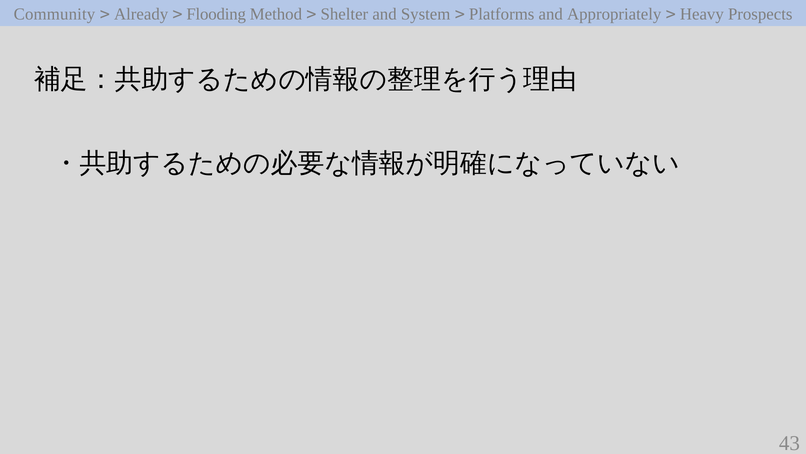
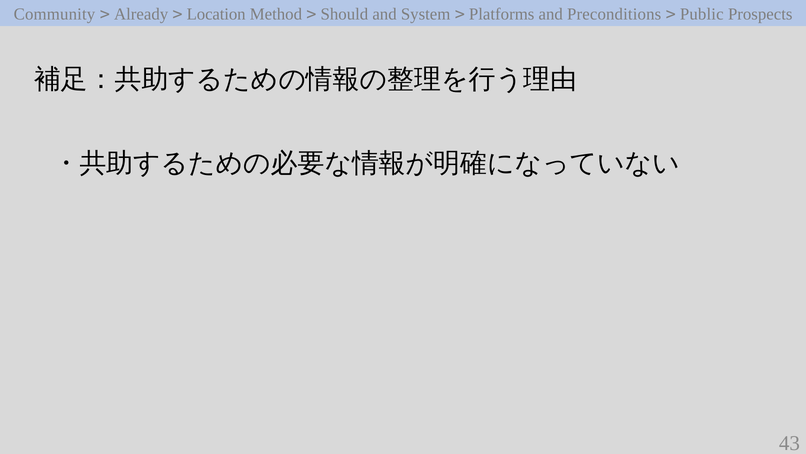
Flooding: Flooding -> Location (216, 14)
Shelter: Shelter -> Should (344, 14)
Appropriately: Appropriately -> Preconditions (614, 14)
Heavy: Heavy -> Public (702, 14)
